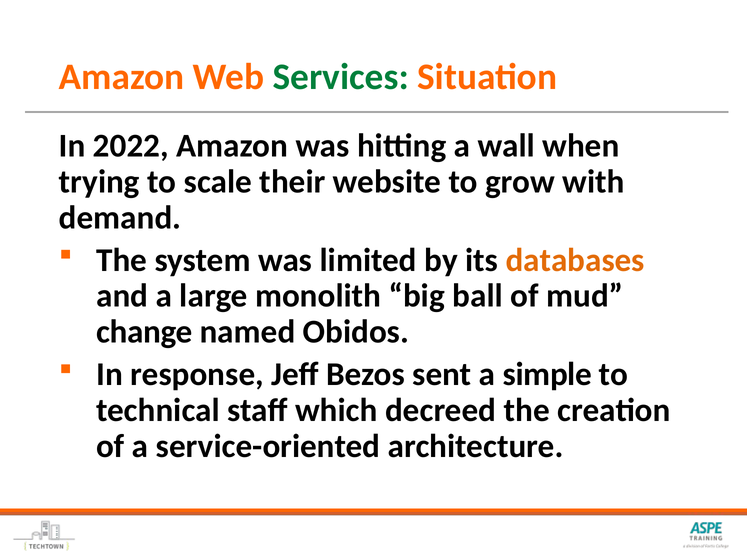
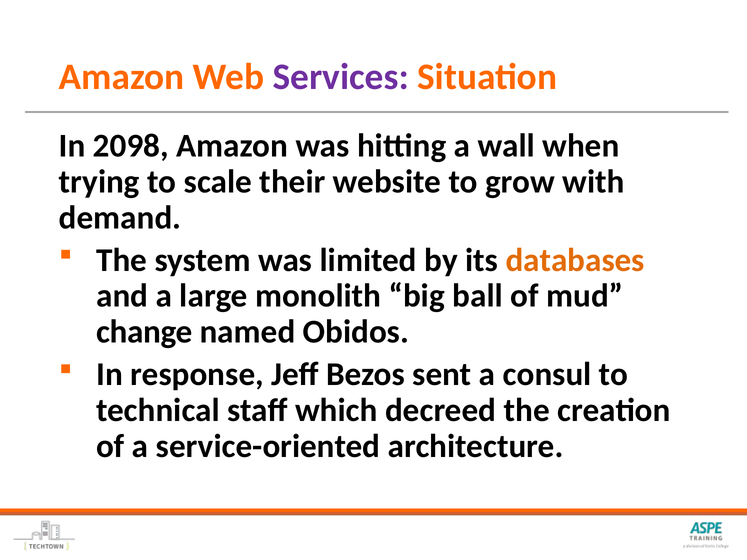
Services colour: green -> purple (341, 77)
2022: 2022 -> 2098 (131, 146)
simple: simple -> consul (547, 375)
